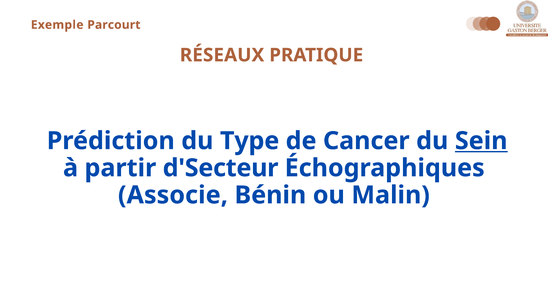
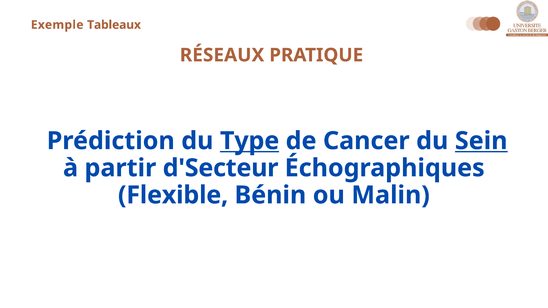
Parcourt: Parcourt -> Tableaux (114, 25)
Type underline: none -> present (250, 141)
Associe: Associe -> Flexible (173, 195)
